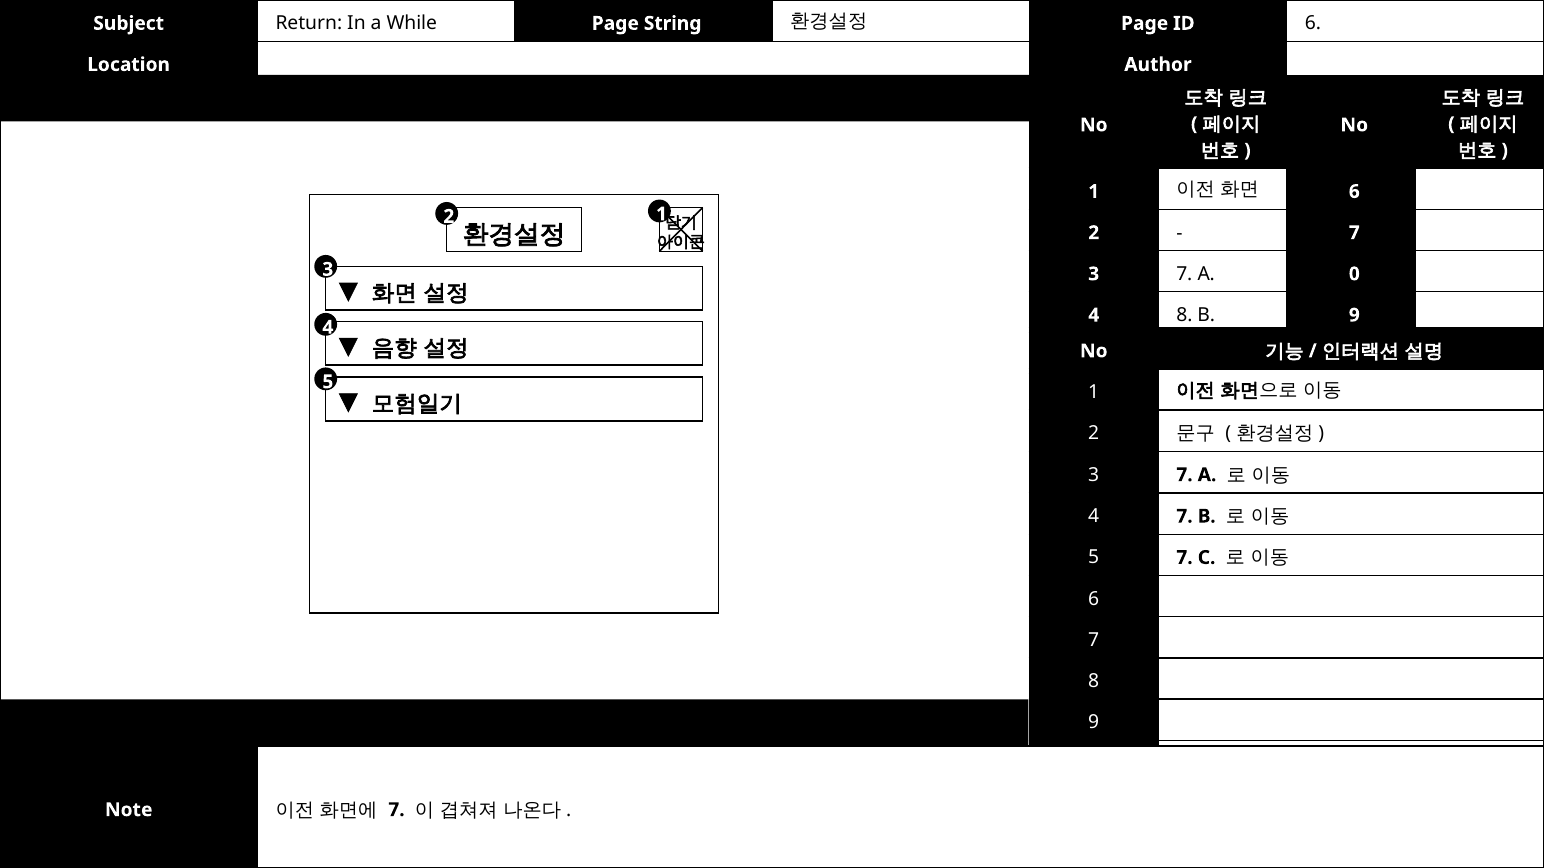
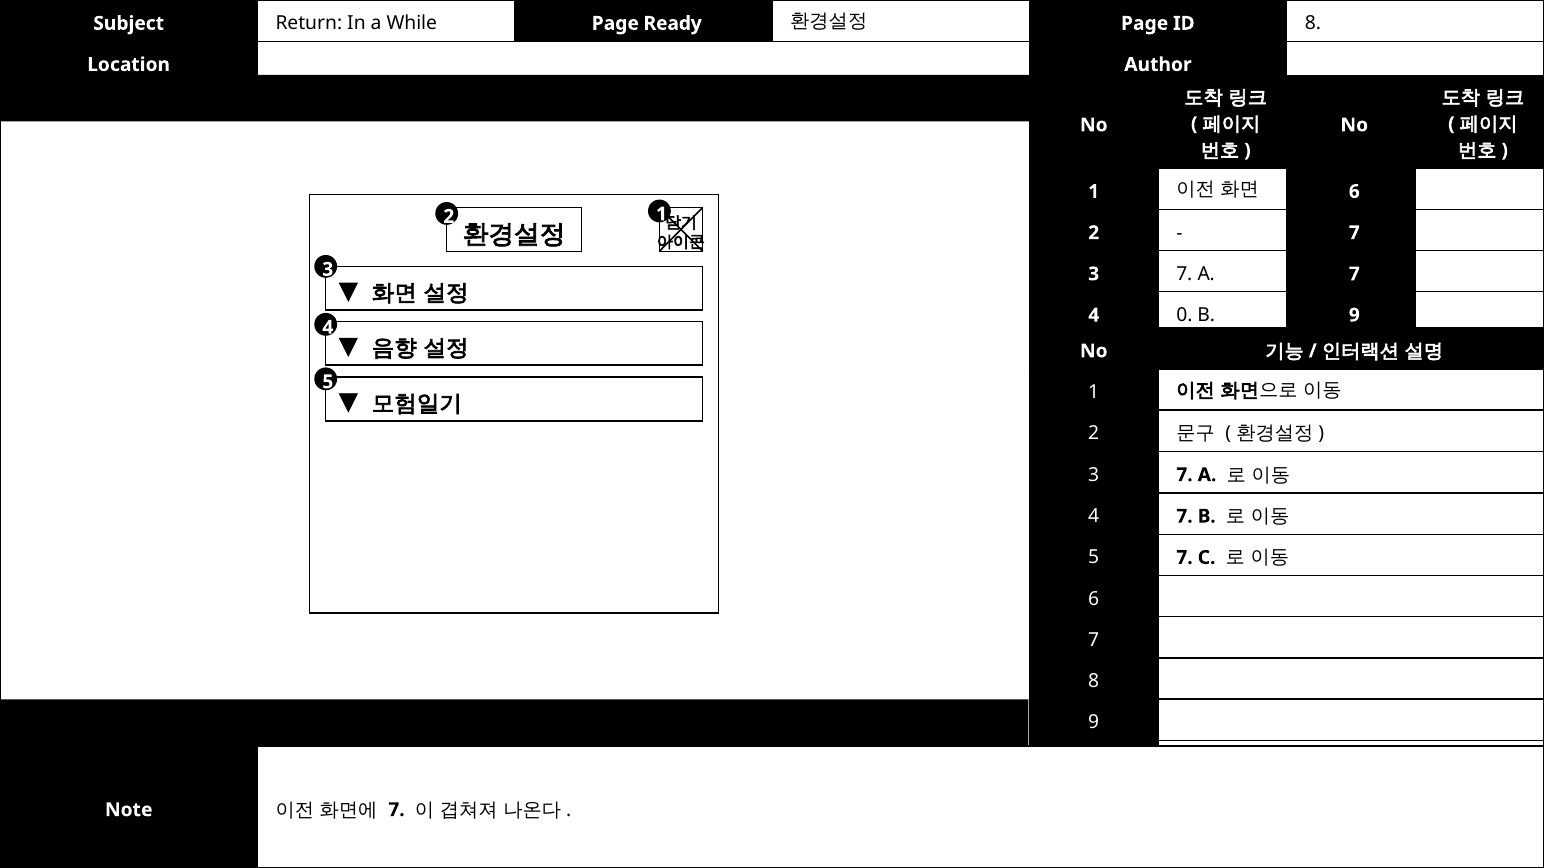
String: String -> Ready (673, 23)
ID 6: 6 -> 8 (1313, 23)
A 0: 0 -> 7 (1354, 274)
8: 8 -> 0 (1184, 315)
